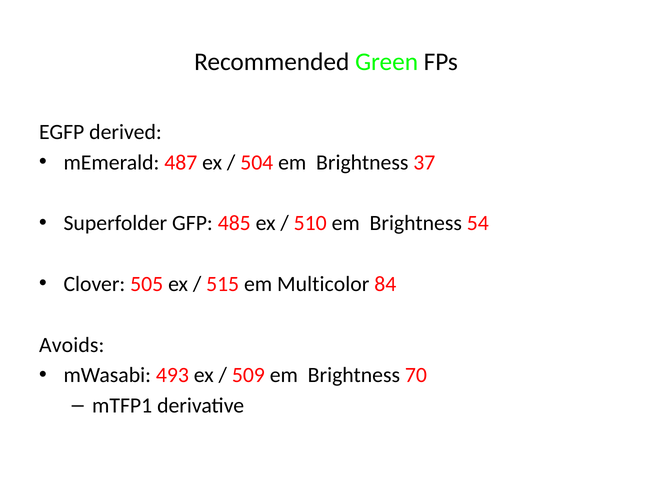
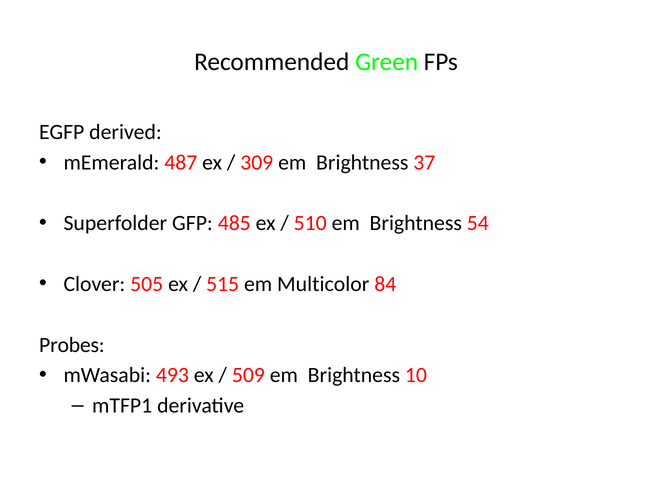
504: 504 -> 309 (257, 162)
Avoids: Avoids -> Probes (72, 345)
70: 70 -> 10 (416, 375)
